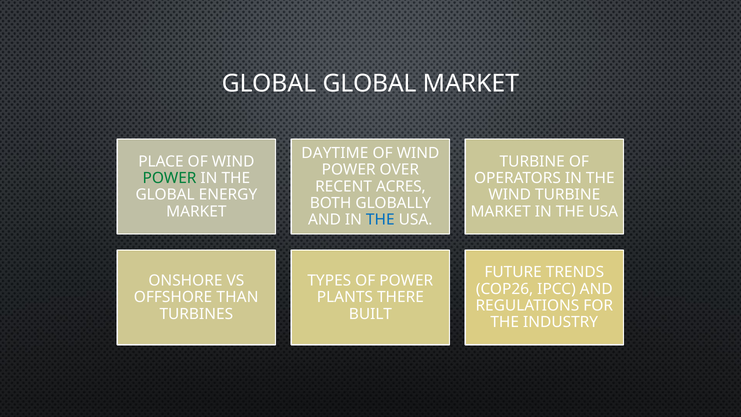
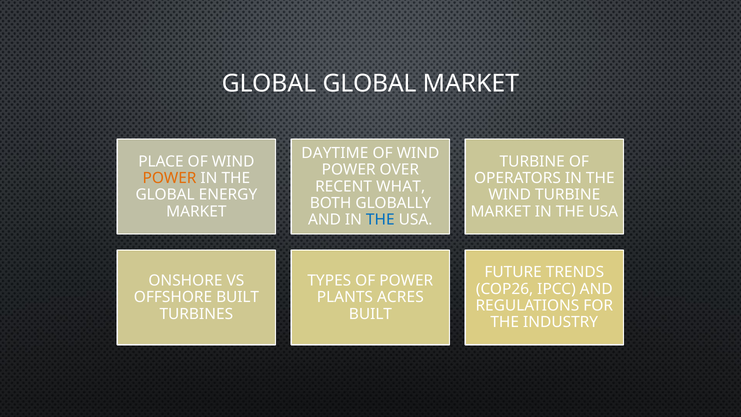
POWER colour: green -> orange (170, 178)
ACRES: ACRES -> WHAT (401, 186)
OFFSHORE THAN: THAN -> BUILT (238, 297)
THERE: THERE -> ACRES (400, 297)
